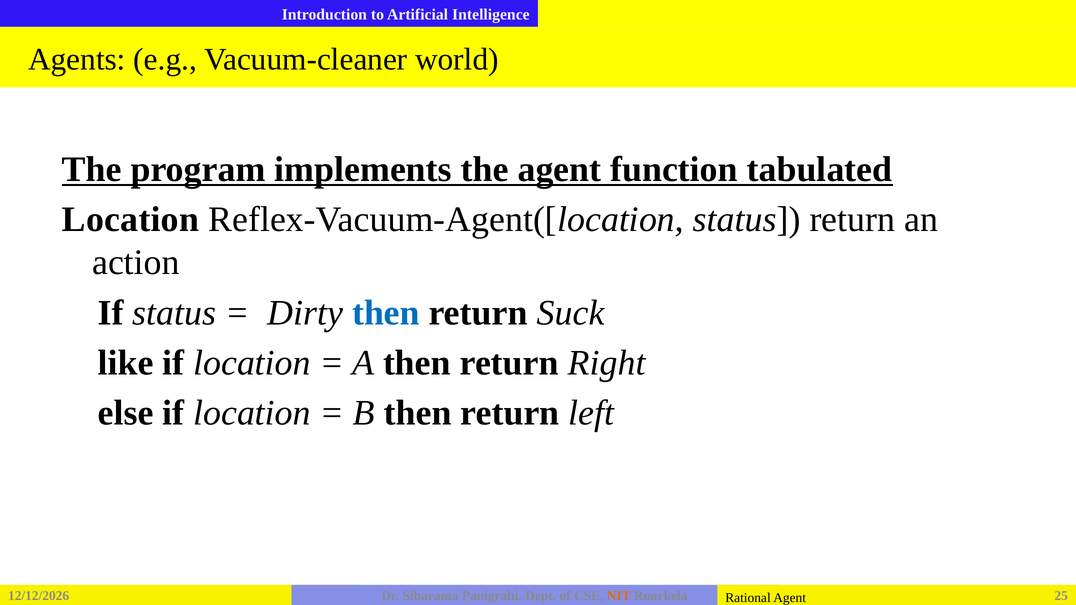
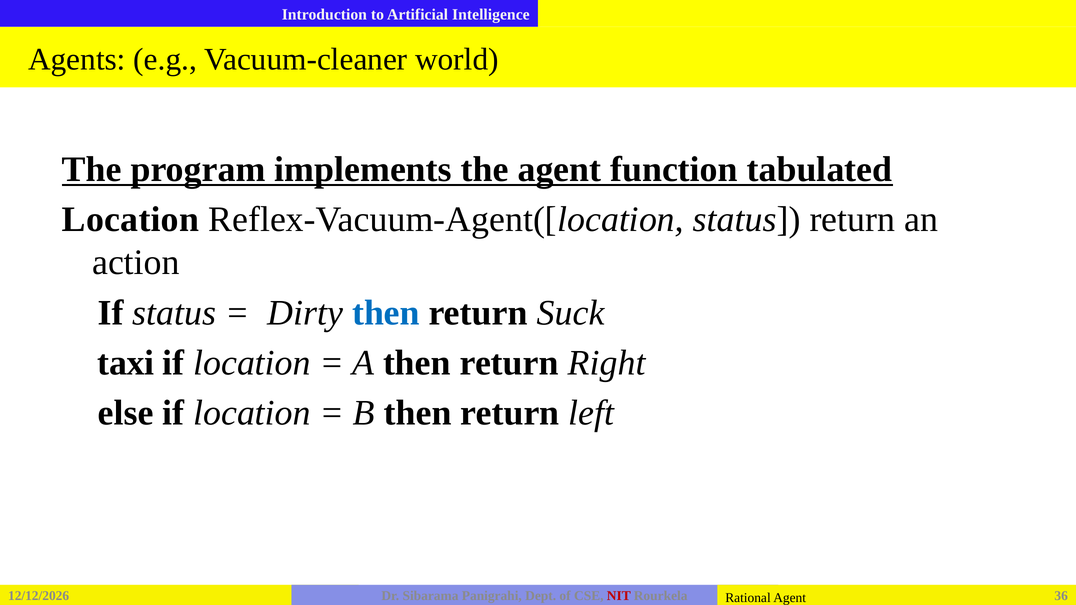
like: like -> taxi (126, 363)
NIT colour: orange -> red (619, 596)
25: 25 -> 36 (1061, 596)
